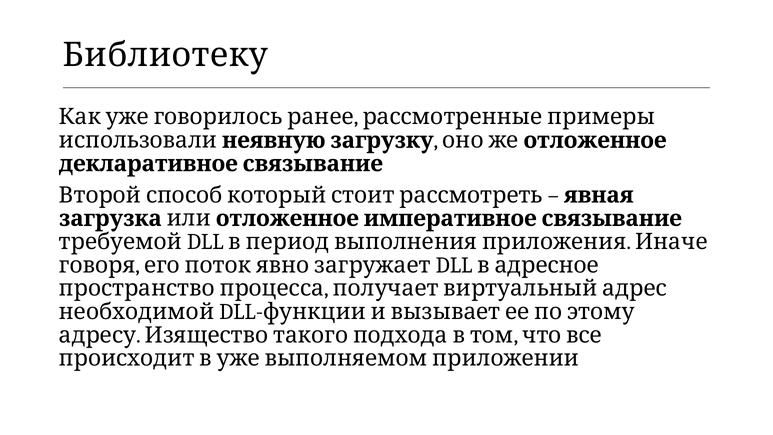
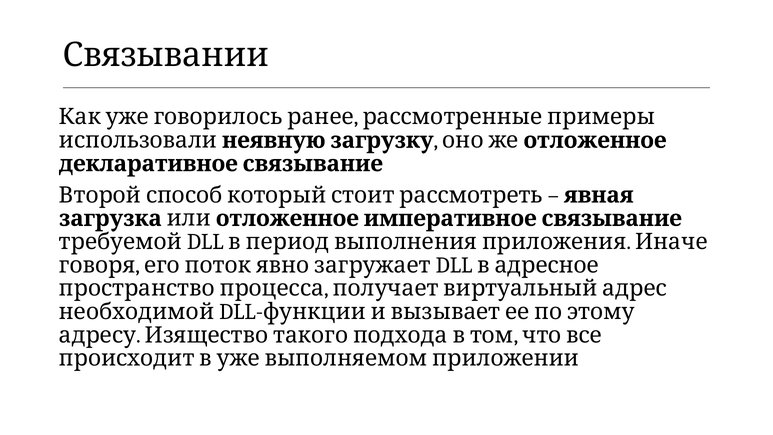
Библиотеку: Библиотеку -> Связывании (166, 55)
